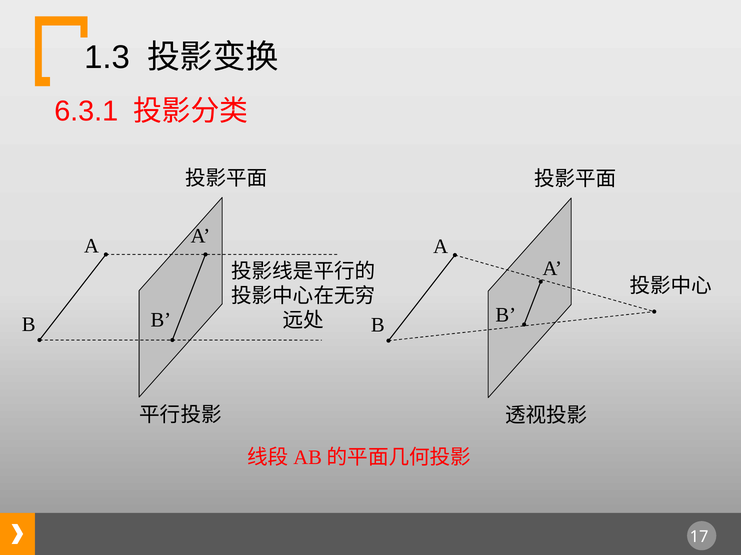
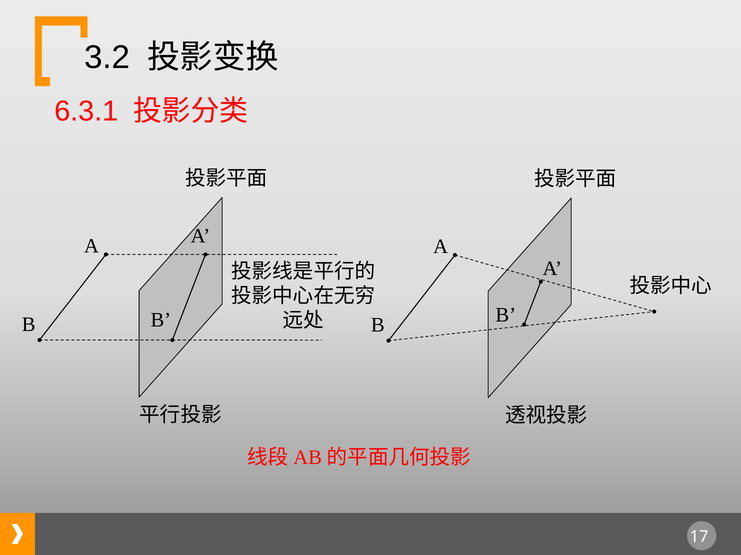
1.3: 1.3 -> 3.2 (107, 57)
